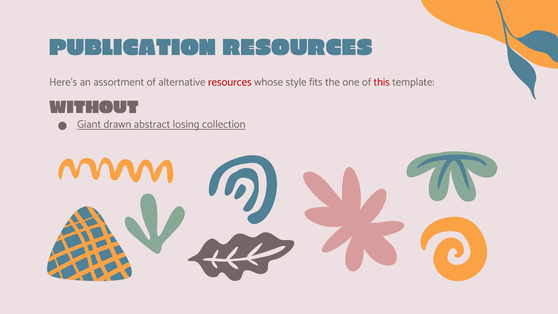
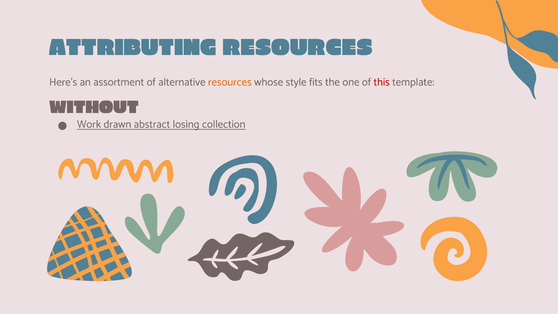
PUBLICATION: PUBLICATION -> ATTRIBUTING (133, 47)
resources colour: red -> orange (230, 82)
Giant: Giant -> Work (89, 124)
